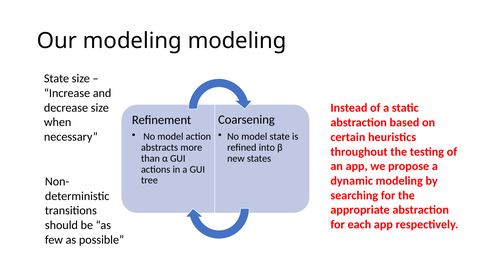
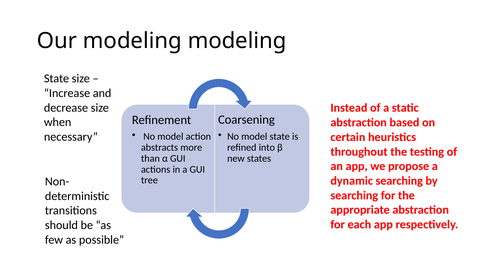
dynamic modeling: modeling -> searching (399, 180)
